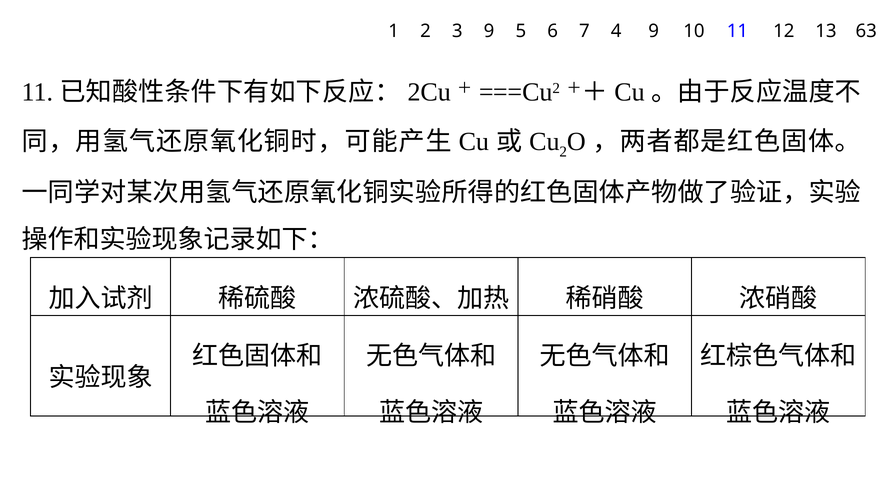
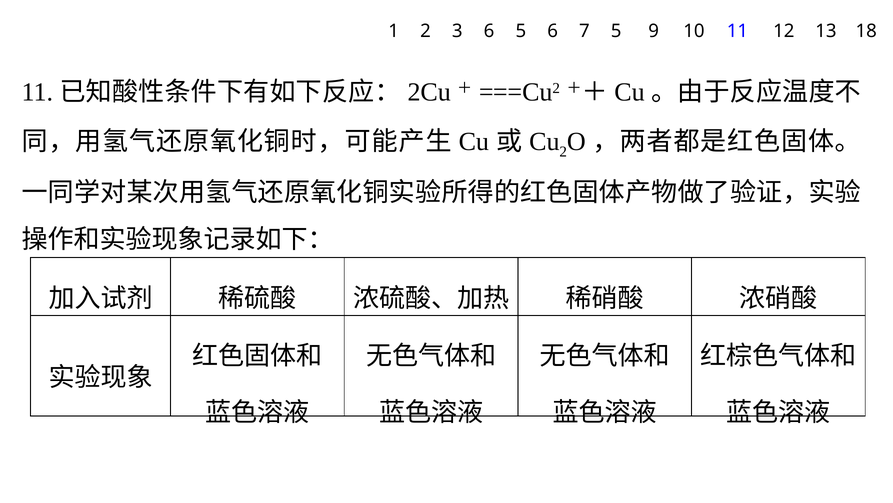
3 9: 9 -> 6 (489, 31)
7 4: 4 -> 5 (616, 31)
63: 63 -> 18 (866, 31)
